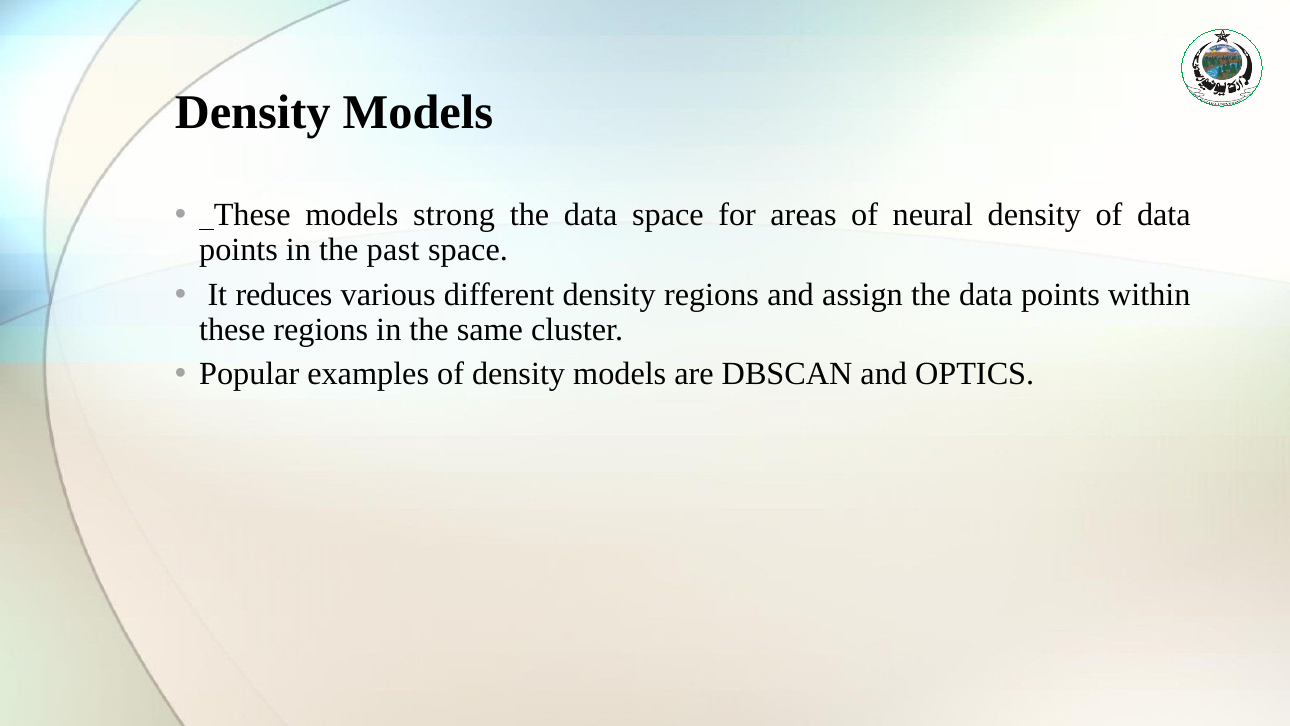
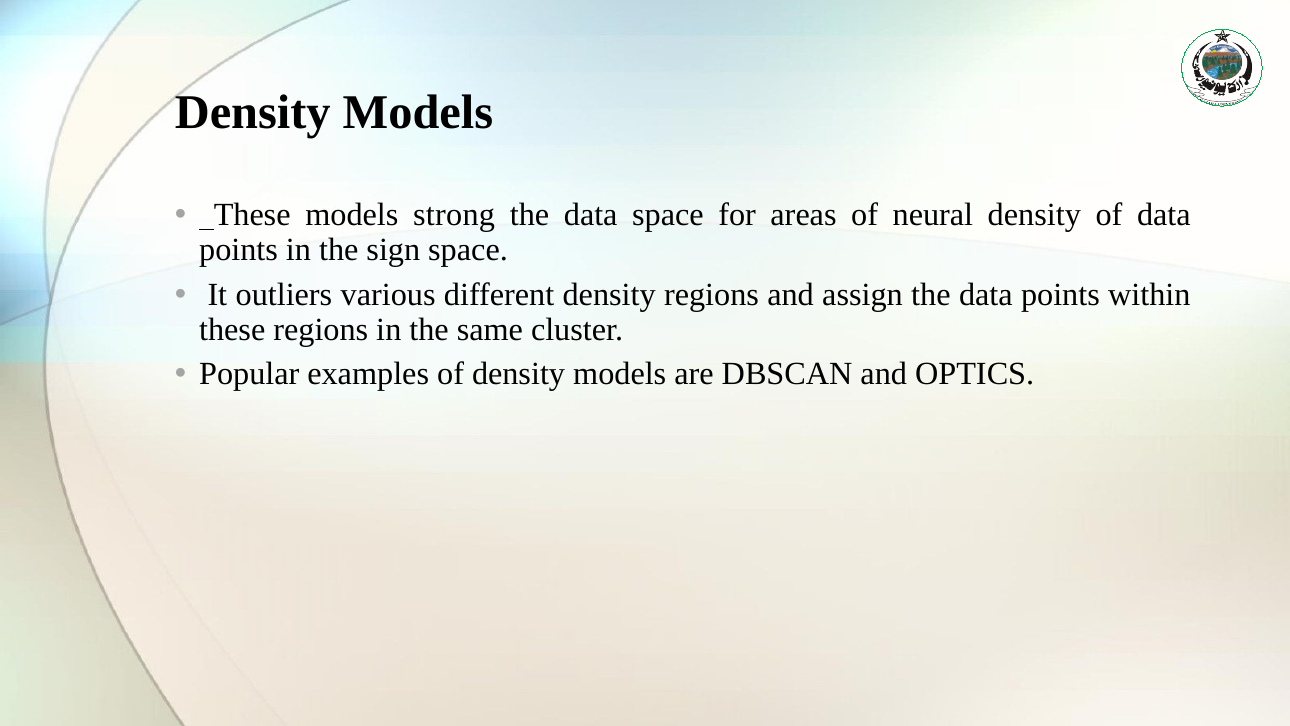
past: past -> sign (393, 250)
reduces: reduces -> outliers (284, 295)
